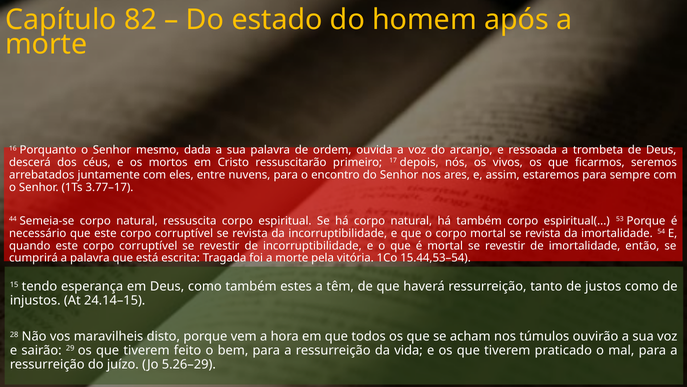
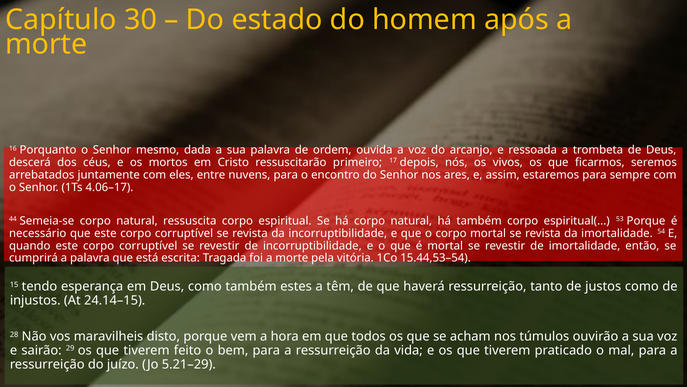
82: 82 -> 30 (141, 20)
3.77–17: 3.77–17 -> 4.06–17 (109, 187)
5.26–29: 5.26–29 -> 5.21–29 (189, 364)
